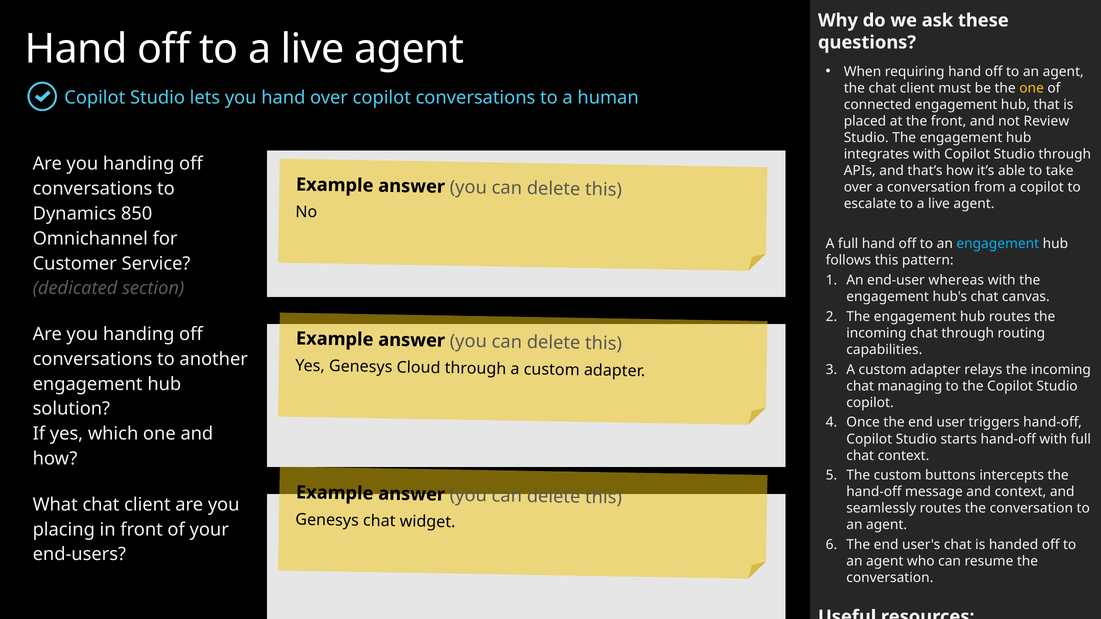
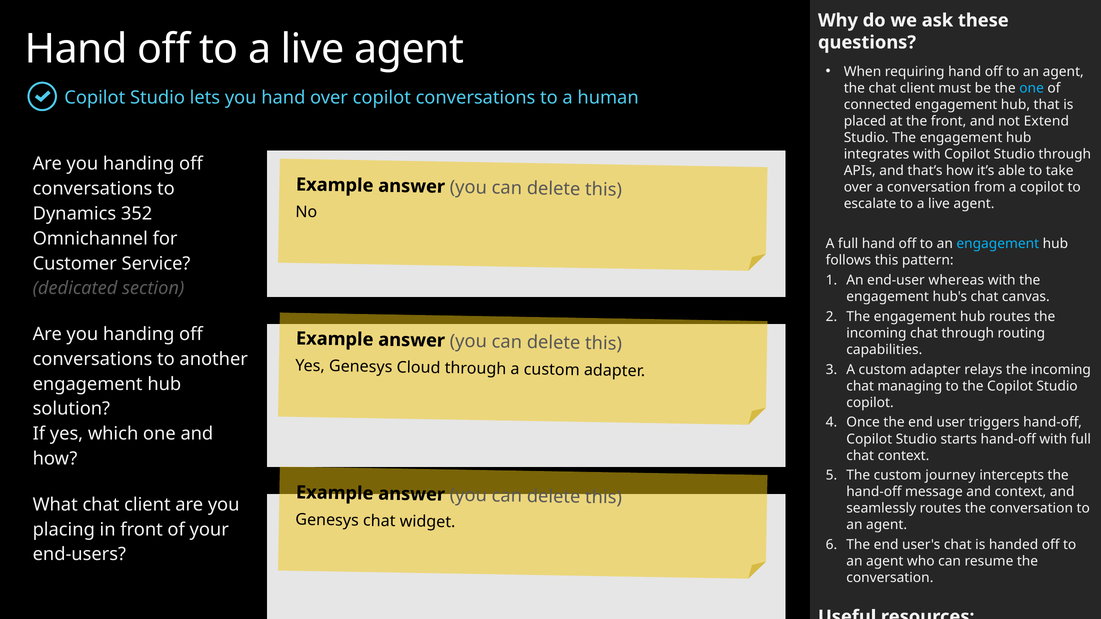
one colour: yellow -> light blue (1032, 88)
Review: Review -> Extend (1046, 121)
850: 850 -> 352 (137, 214)
buttons: buttons -> journey (950, 476)
